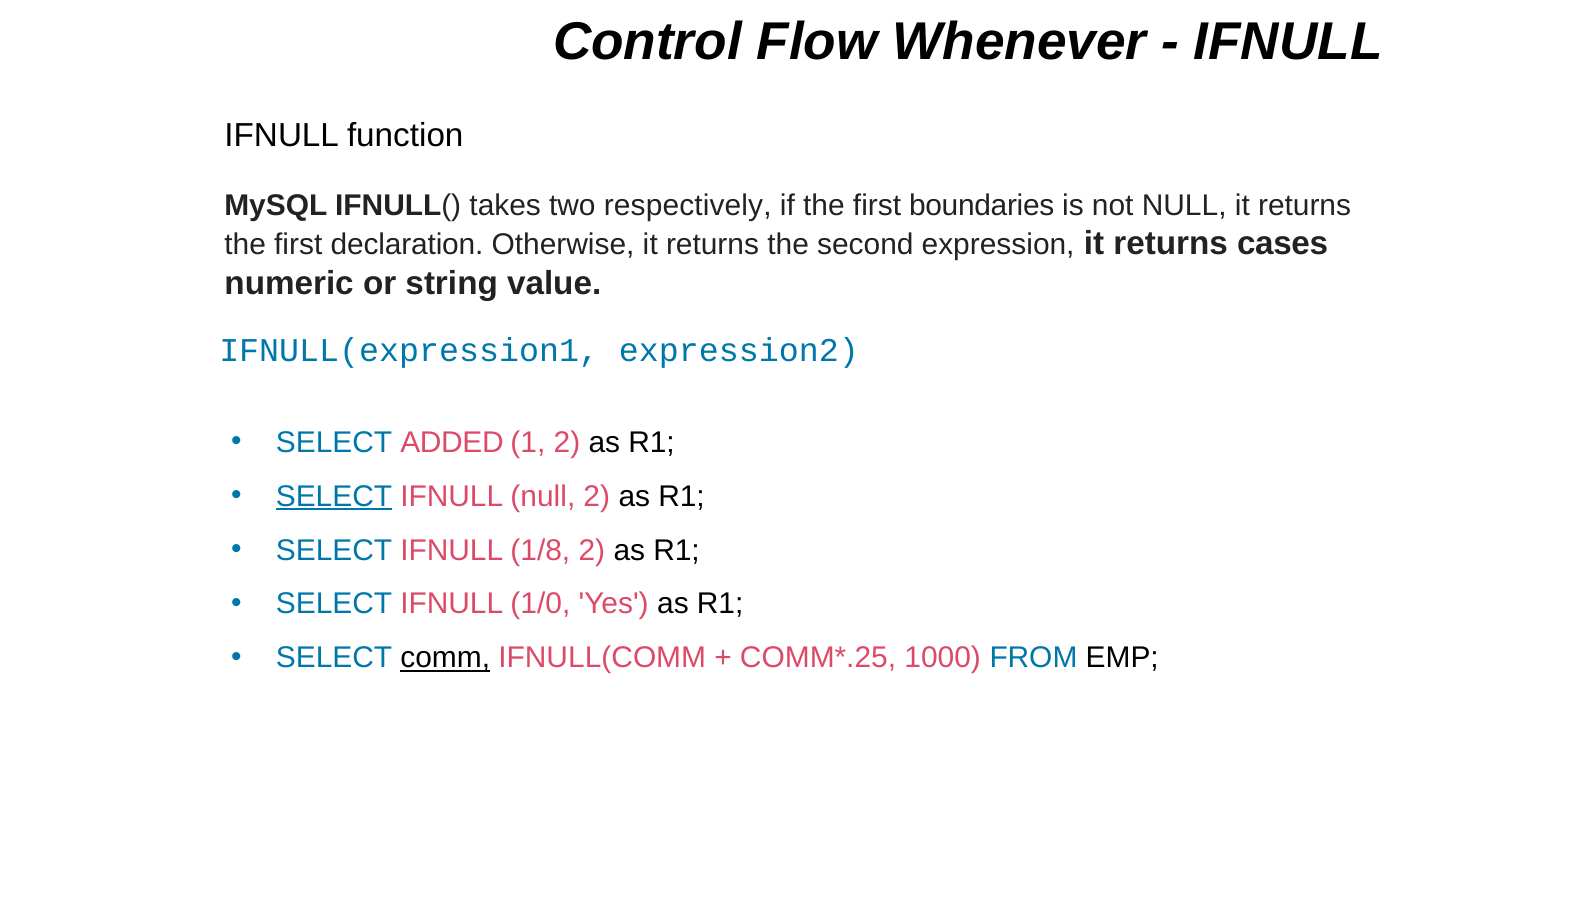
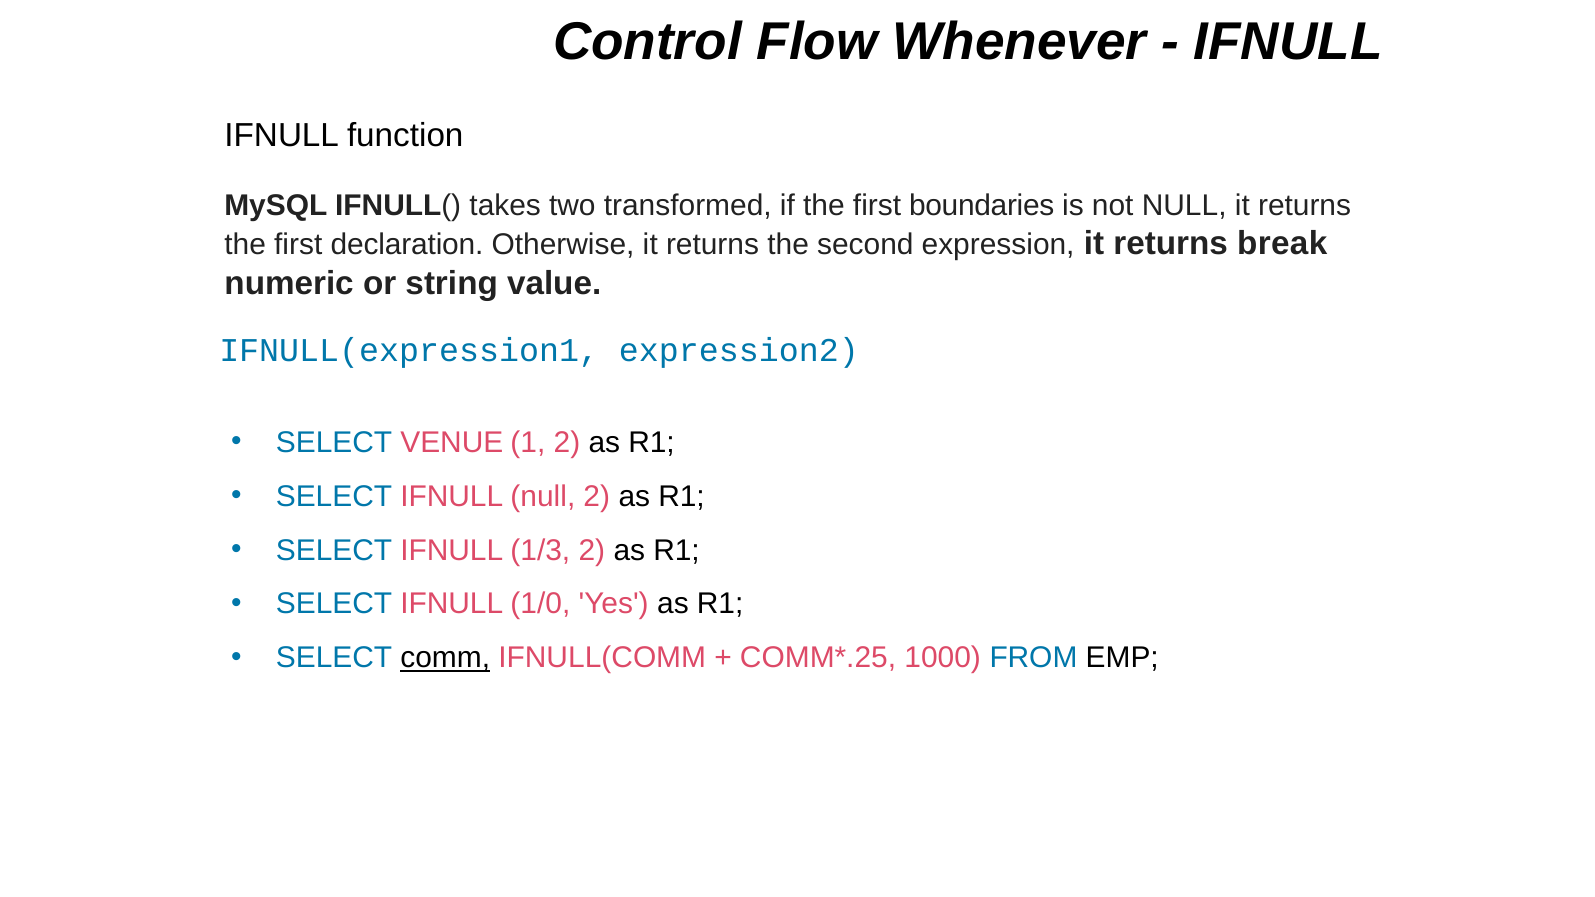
respectively: respectively -> transformed (688, 205)
cases: cases -> break (1282, 243)
ADDED: ADDED -> VENUE (452, 443)
SELECT underline: present -> none (334, 497)
1/8: 1/8 -> 1/3 (540, 550)
